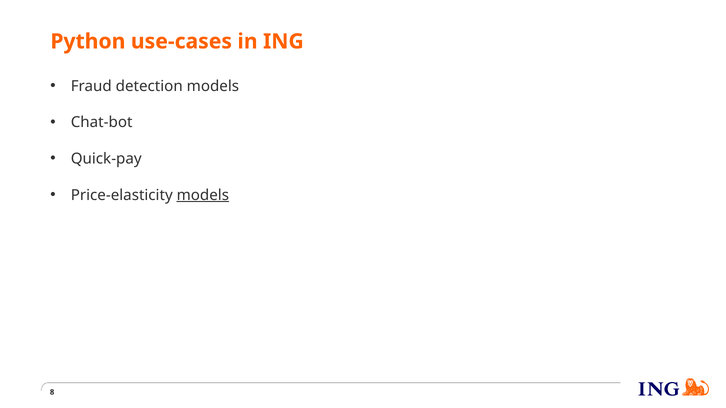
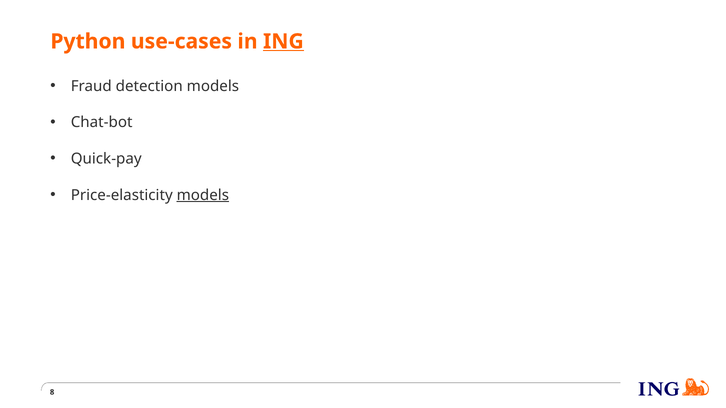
ING underline: none -> present (283, 41)
